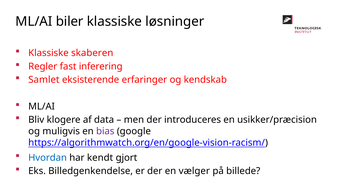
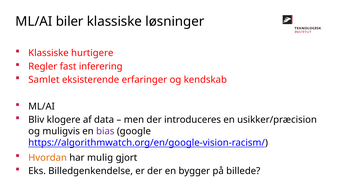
skaberen: skaberen -> hurtigere (92, 53)
Hvordan colour: blue -> orange (48, 158)
kendt: kendt -> mulig (100, 158)
vælger: vælger -> bygger (194, 171)
